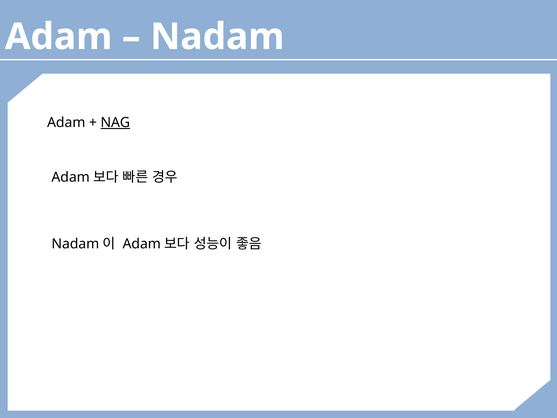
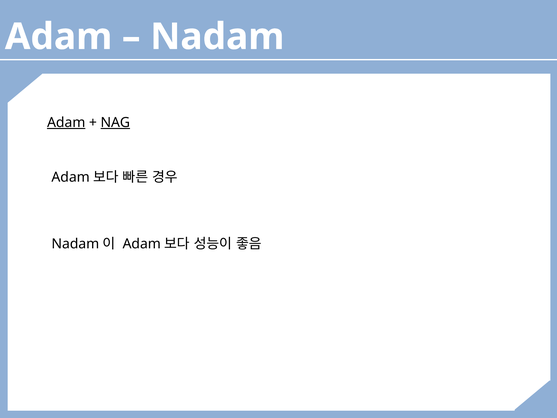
Adam underline: none -> present (66, 122)
